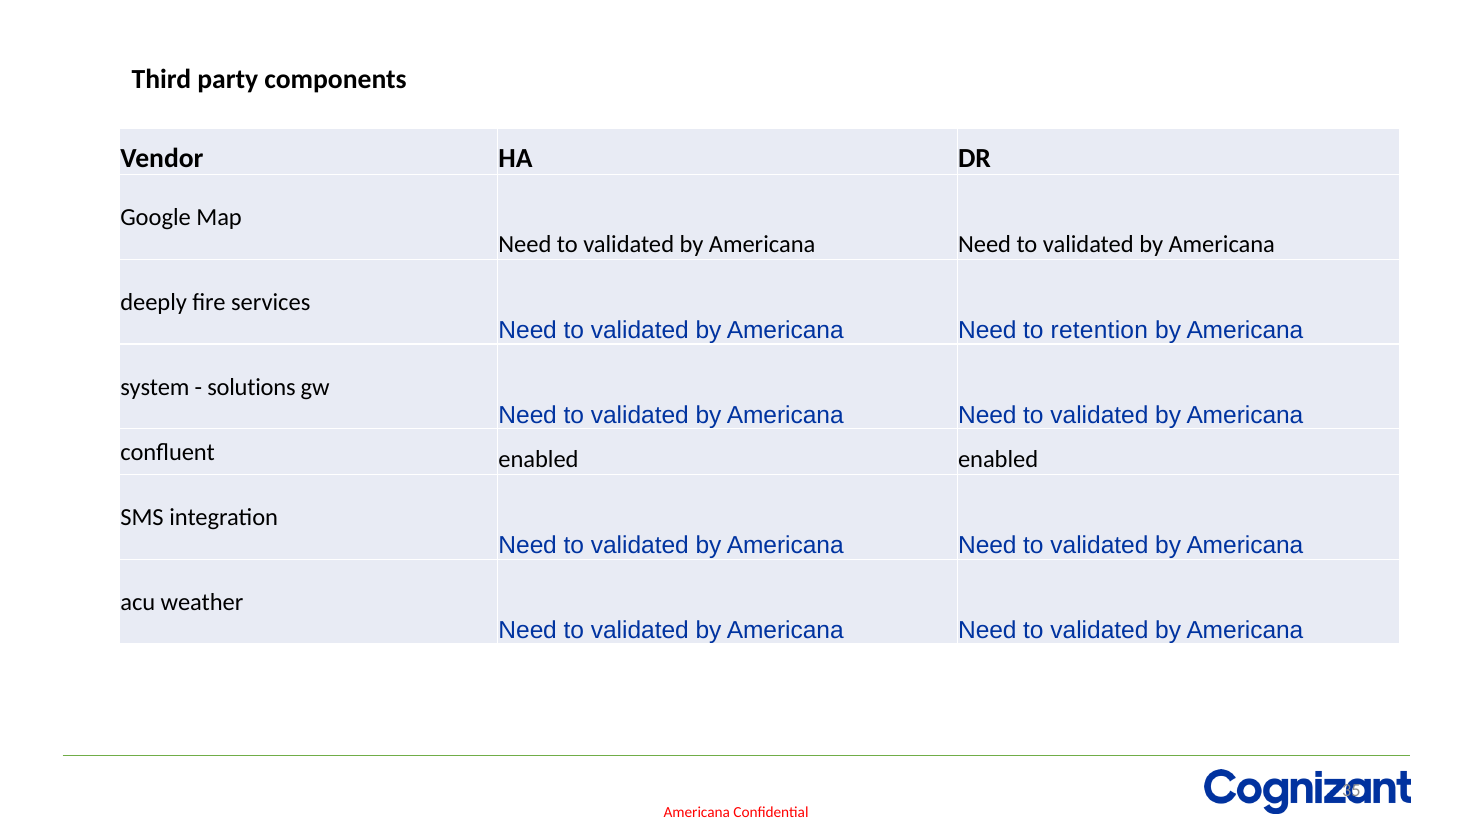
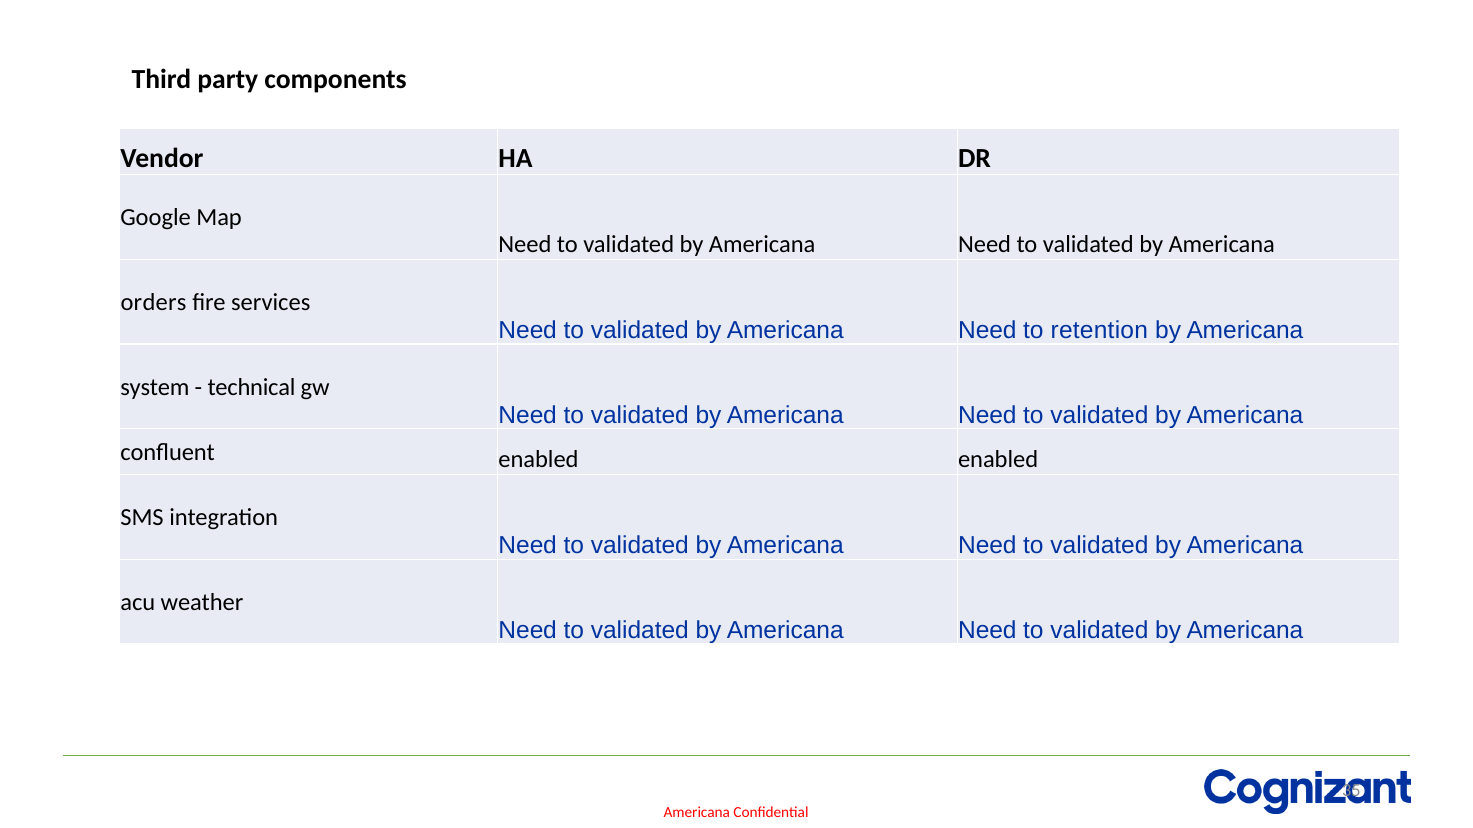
deeply: deeply -> orders (154, 302)
solutions: solutions -> technical (251, 387)
